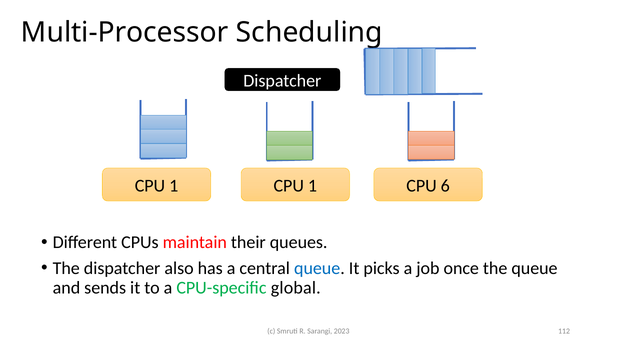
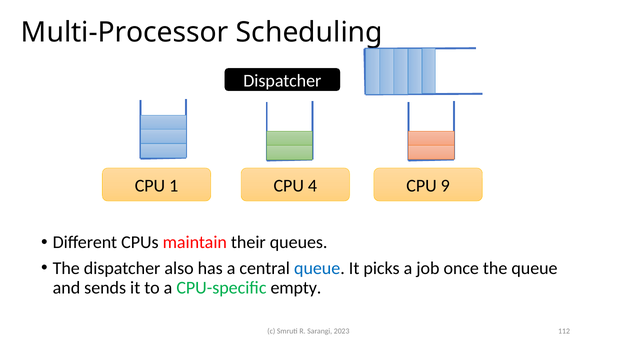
1 CPU 1: 1 -> 4 (312, 186)
6: 6 -> 9 (445, 186)
global: global -> empty (296, 288)
